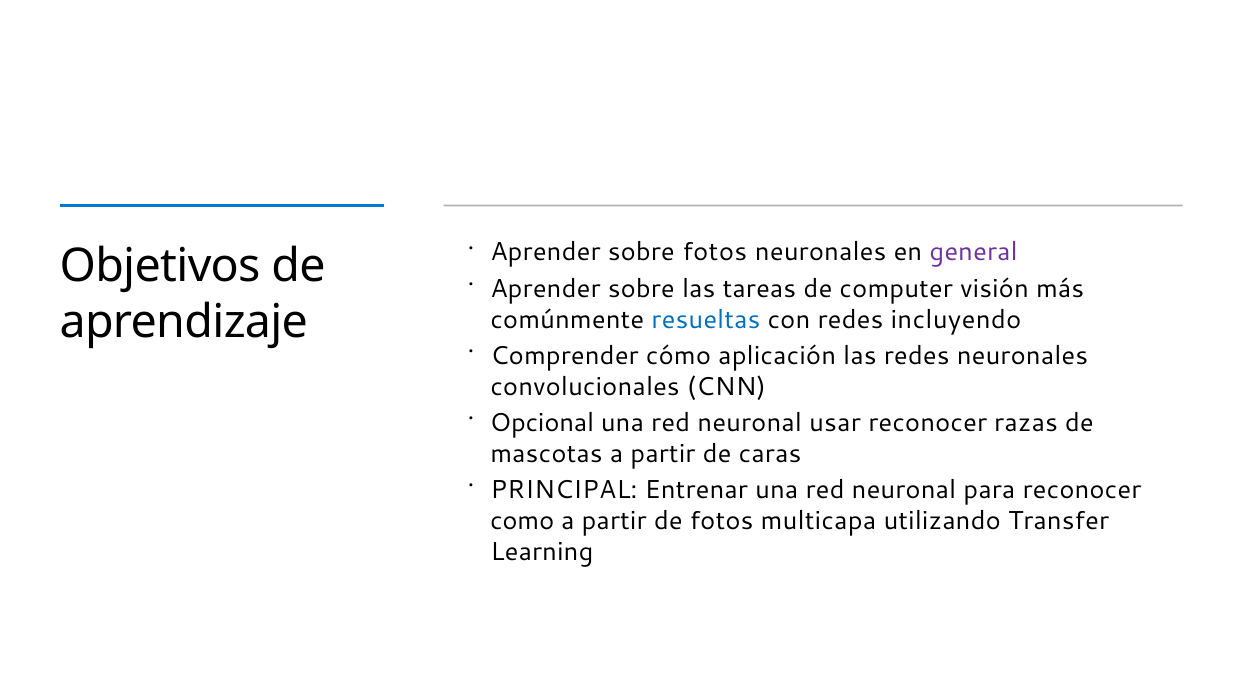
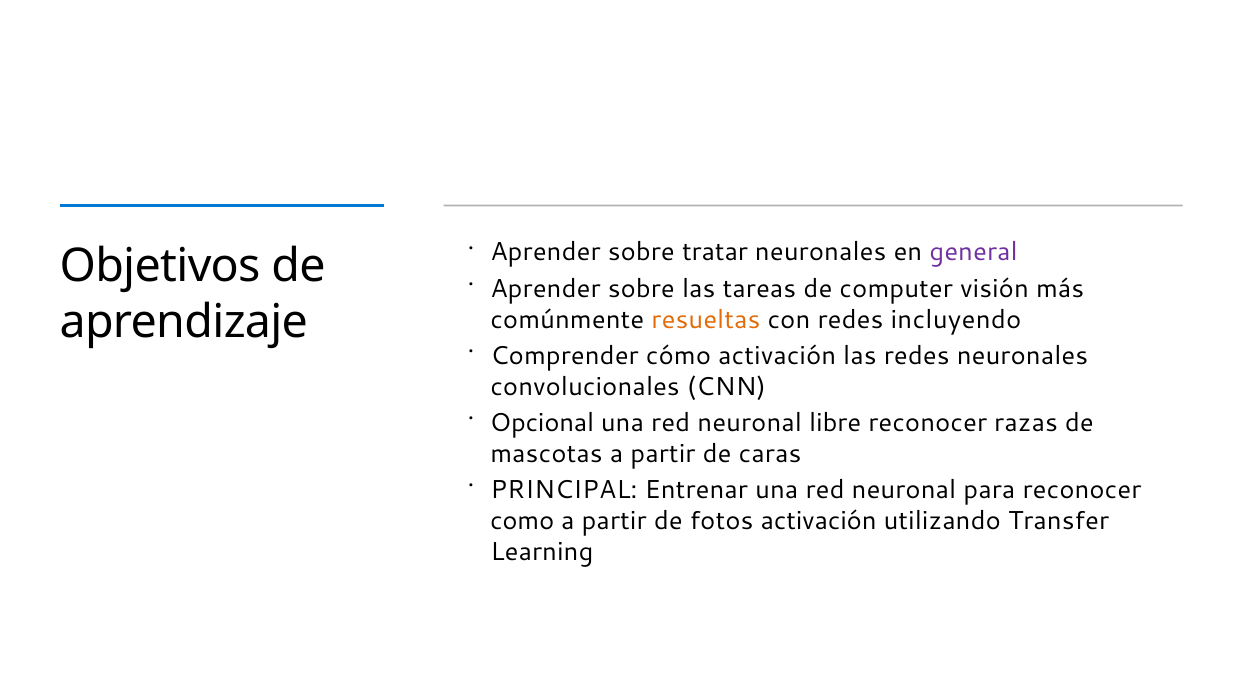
sobre fotos: fotos -> tratar (715, 253)
resueltas colour: blue -> orange (706, 320)
cómo aplicación: aplicación -> activación (777, 356)
usar: usar -> libre (835, 423)
fotos multicapa: multicapa -> activación (819, 522)
